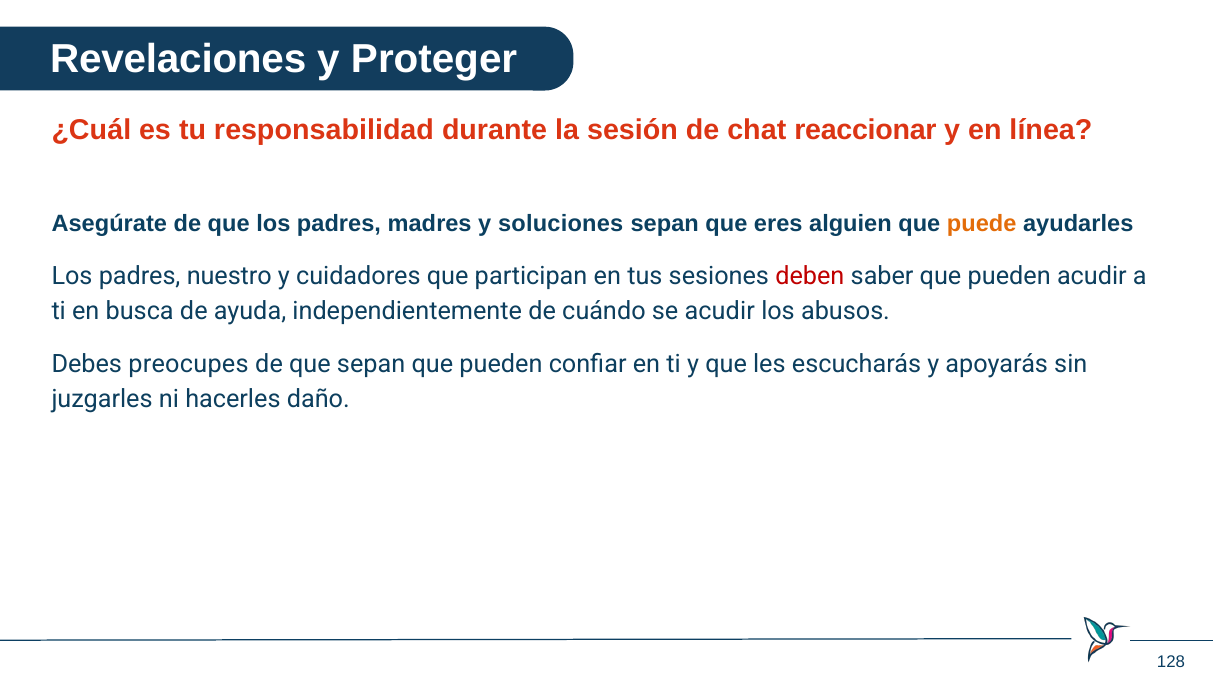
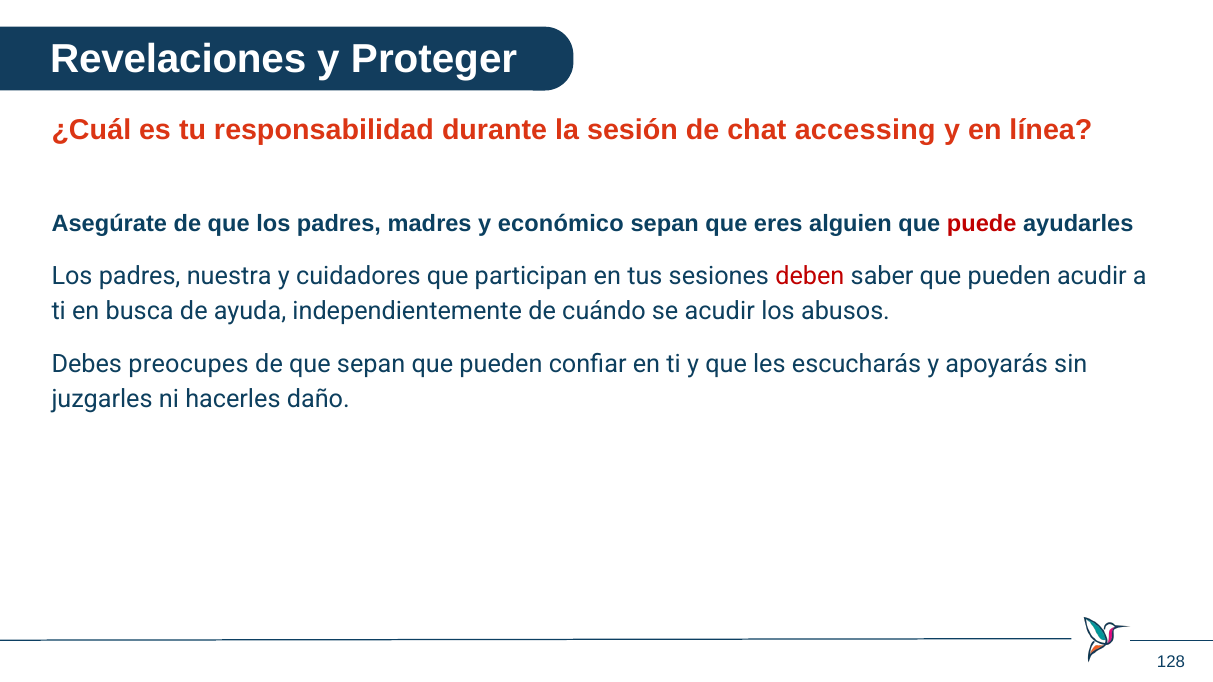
reaccionar: reaccionar -> accessing (865, 130)
soluciones: soluciones -> económico (561, 224)
puede colour: orange -> red (982, 224)
nuestro: nuestro -> nuestra (229, 276)
